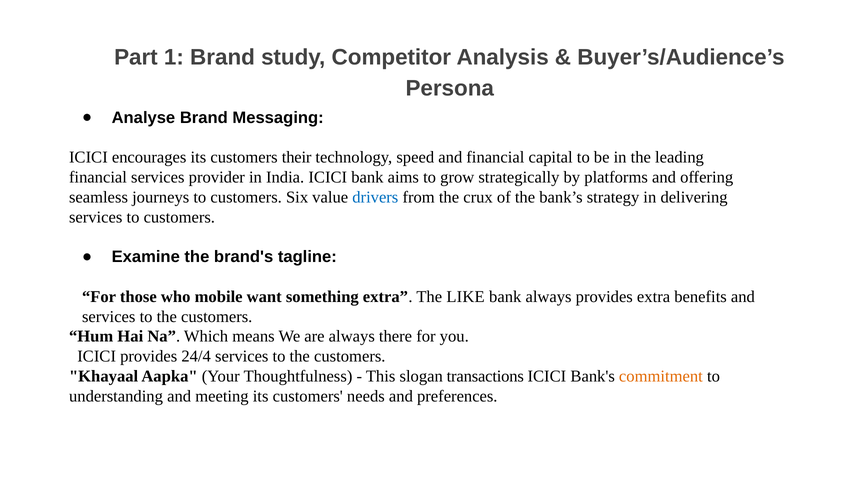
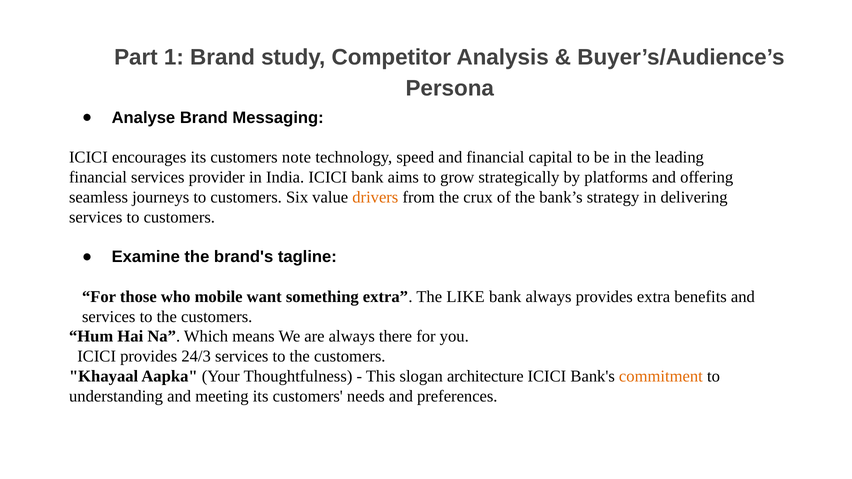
their: their -> note (296, 158)
drivers colour: blue -> orange (375, 197)
24/4: 24/4 -> 24/3 (196, 357)
transactions: transactions -> architecture (485, 376)
